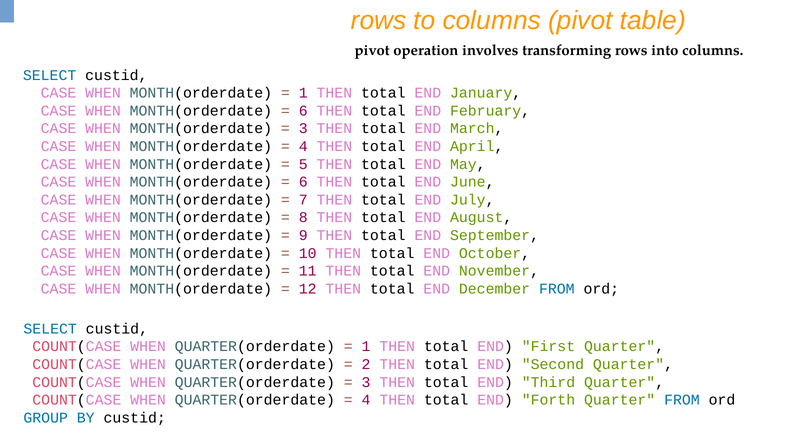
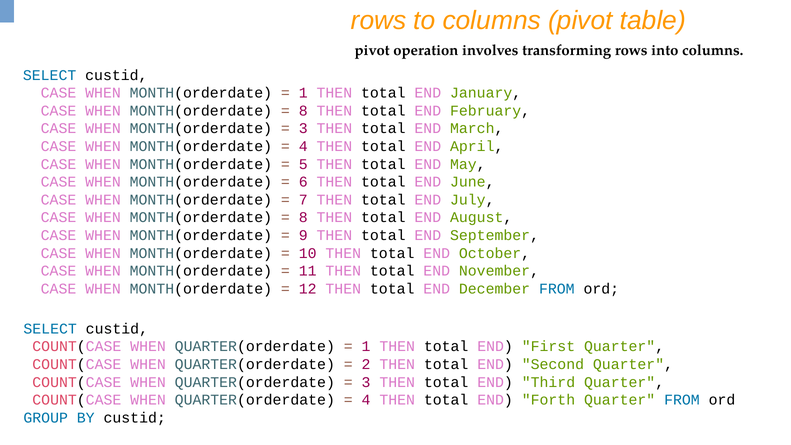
6: 6 -> 8 (303, 111)
